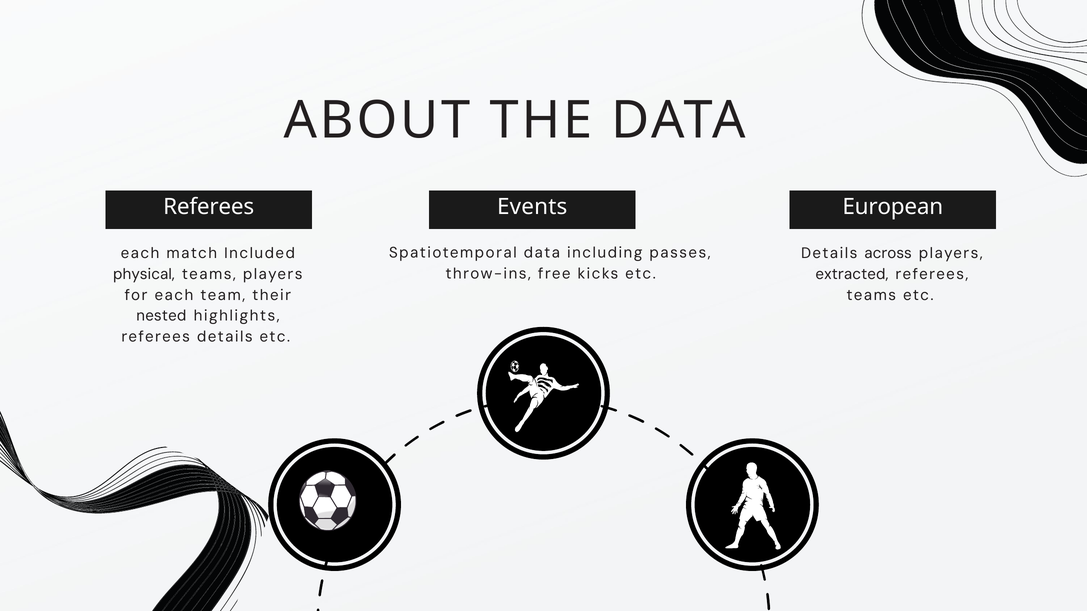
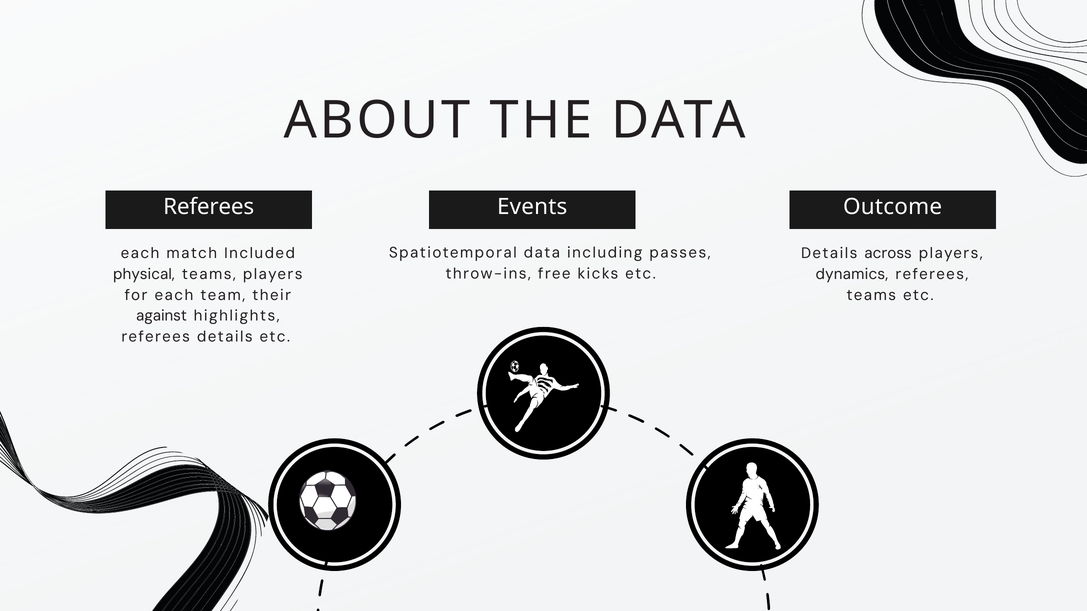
European: European -> Outcome (893, 207)
extracted: extracted -> dynamics (852, 274)
nested: nested -> against (161, 316)
